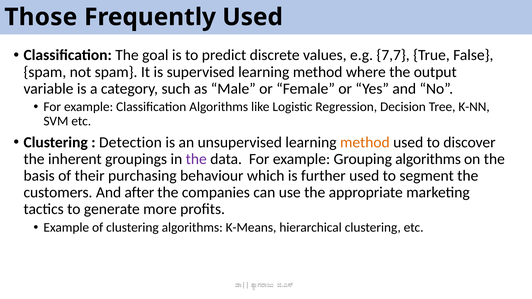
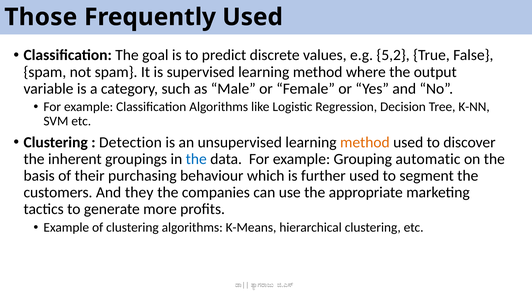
7,7: 7,7 -> 5,2 (393, 55)
the colour: purple -> blue (196, 159)
Grouping algorithms: algorithms -> automatic (428, 159)
after: after -> they (139, 193)
